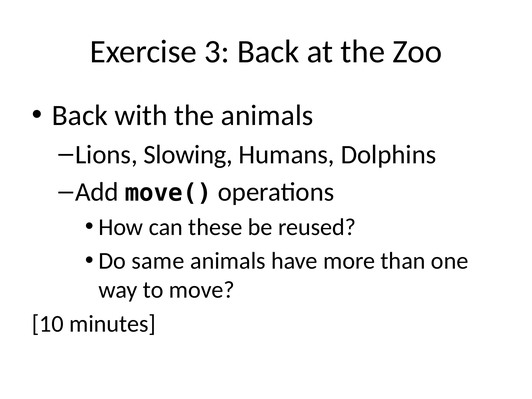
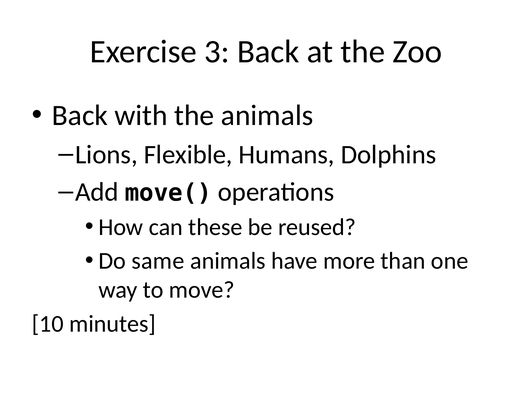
Slowing: Slowing -> Flexible (188, 154)
